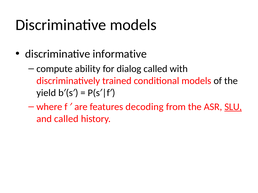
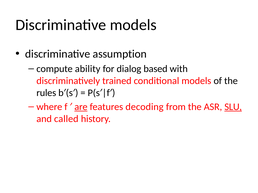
informative: informative -> assumption (120, 54)
dialog called: called -> based (156, 69)
yield: yield -> rules (46, 93)
are underline: none -> present (81, 107)
